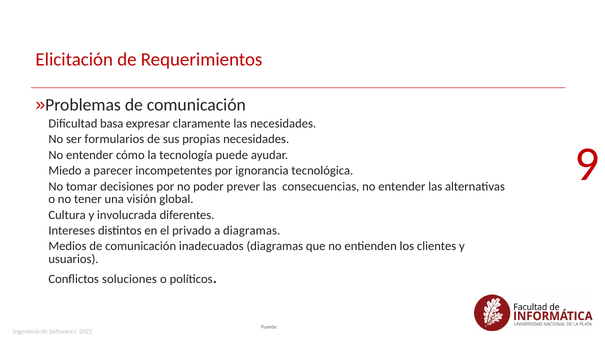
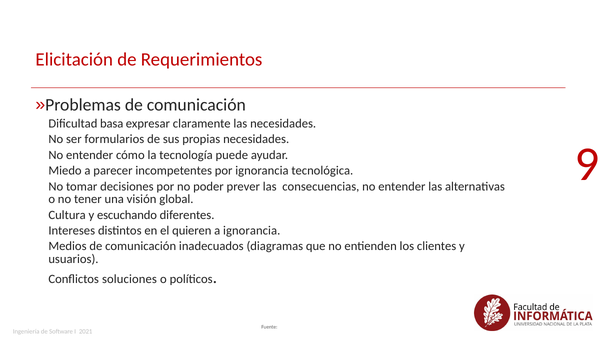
involucrada: involucrada -> escuchando (127, 215)
privado: privado -> quieren (192, 231)
a diagramas: diagramas -> ignorancia (252, 231)
